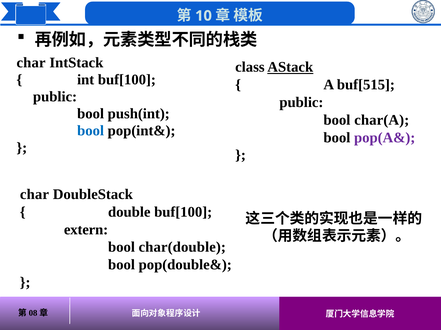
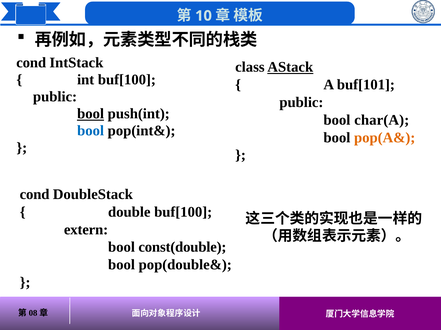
char: char -> cond (31, 63)
buf[515: buf[515 -> buf[101 (366, 85)
bool underline: none -> present (91, 114)
pop(A& colour: purple -> orange (385, 138)
char: char -> cond (35, 195)
char(double: char(double -> const(double (182, 248)
